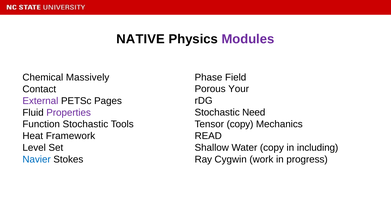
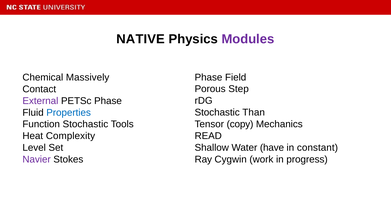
Your: Your -> Step (239, 89)
PETSc Pages: Pages -> Phase (108, 101)
Need: Need -> Than (254, 112)
Properties colour: purple -> blue (69, 112)
Framework: Framework -> Complexity (70, 136)
Water copy: copy -> have (272, 148)
including: including -> constant (317, 148)
Navier colour: blue -> purple (37, 159)
